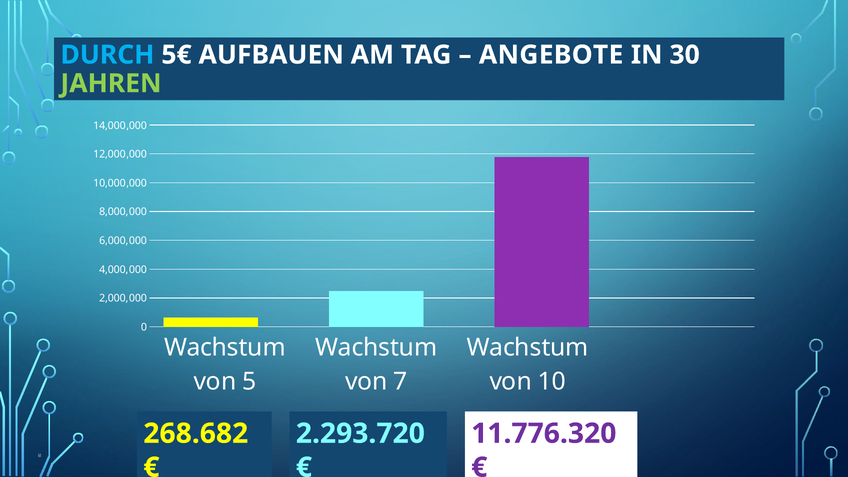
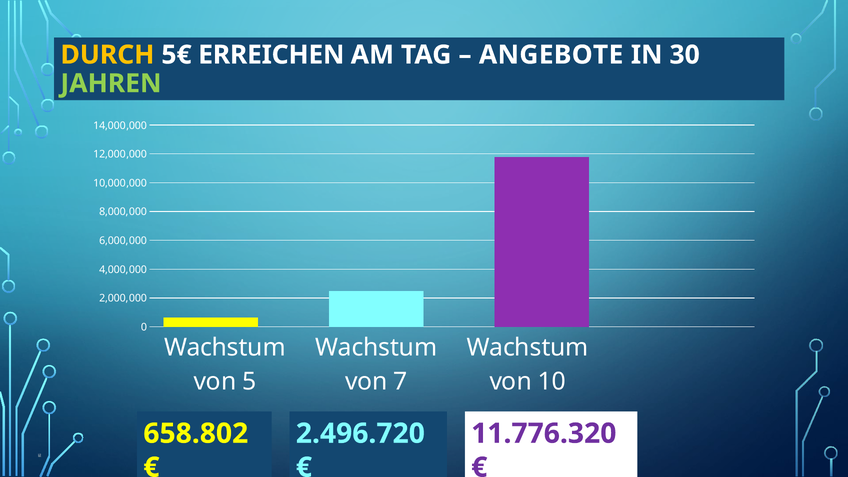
DURCH colour: light blue -> yellow (107, 55)
AUFBAUEN: AUFBAUEN -> ERREICHEN (271, 55)
268.682: 268.682 -> 658.802 (196, 433)
2.293.720: 2.293.720 -> 2.496.720 (360, 433)
